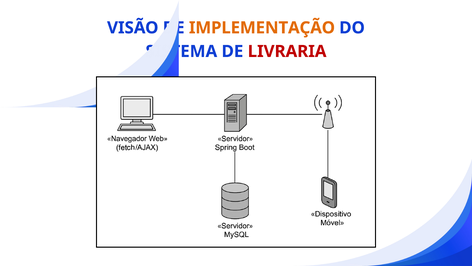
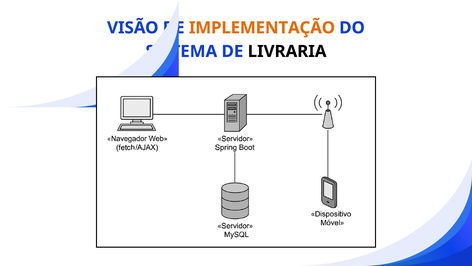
LIVRARIA colour: red -> black (287, 51)
